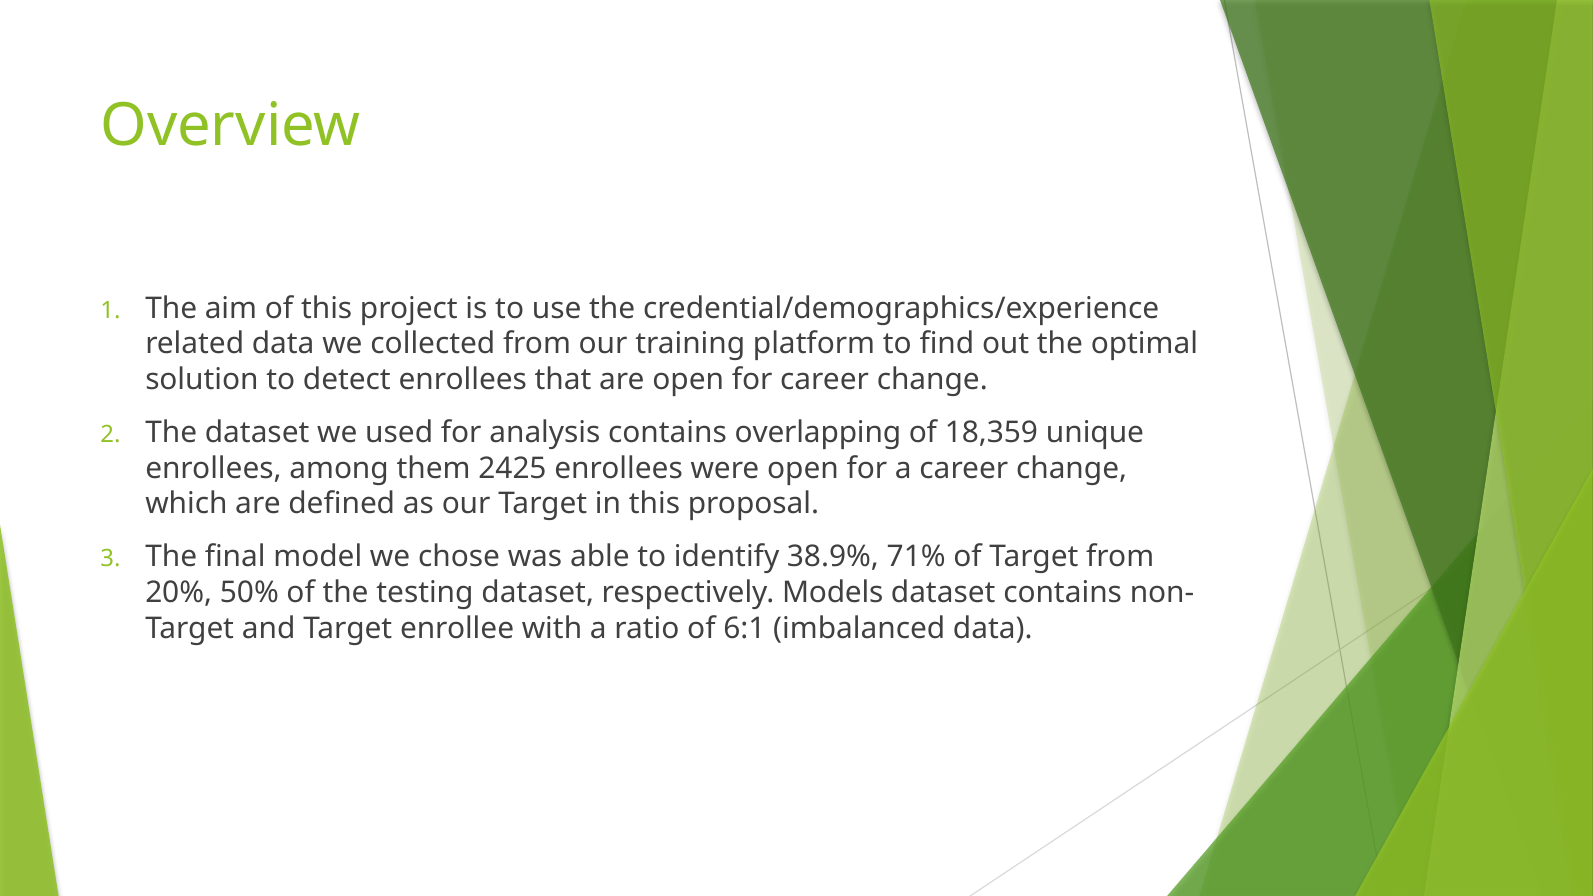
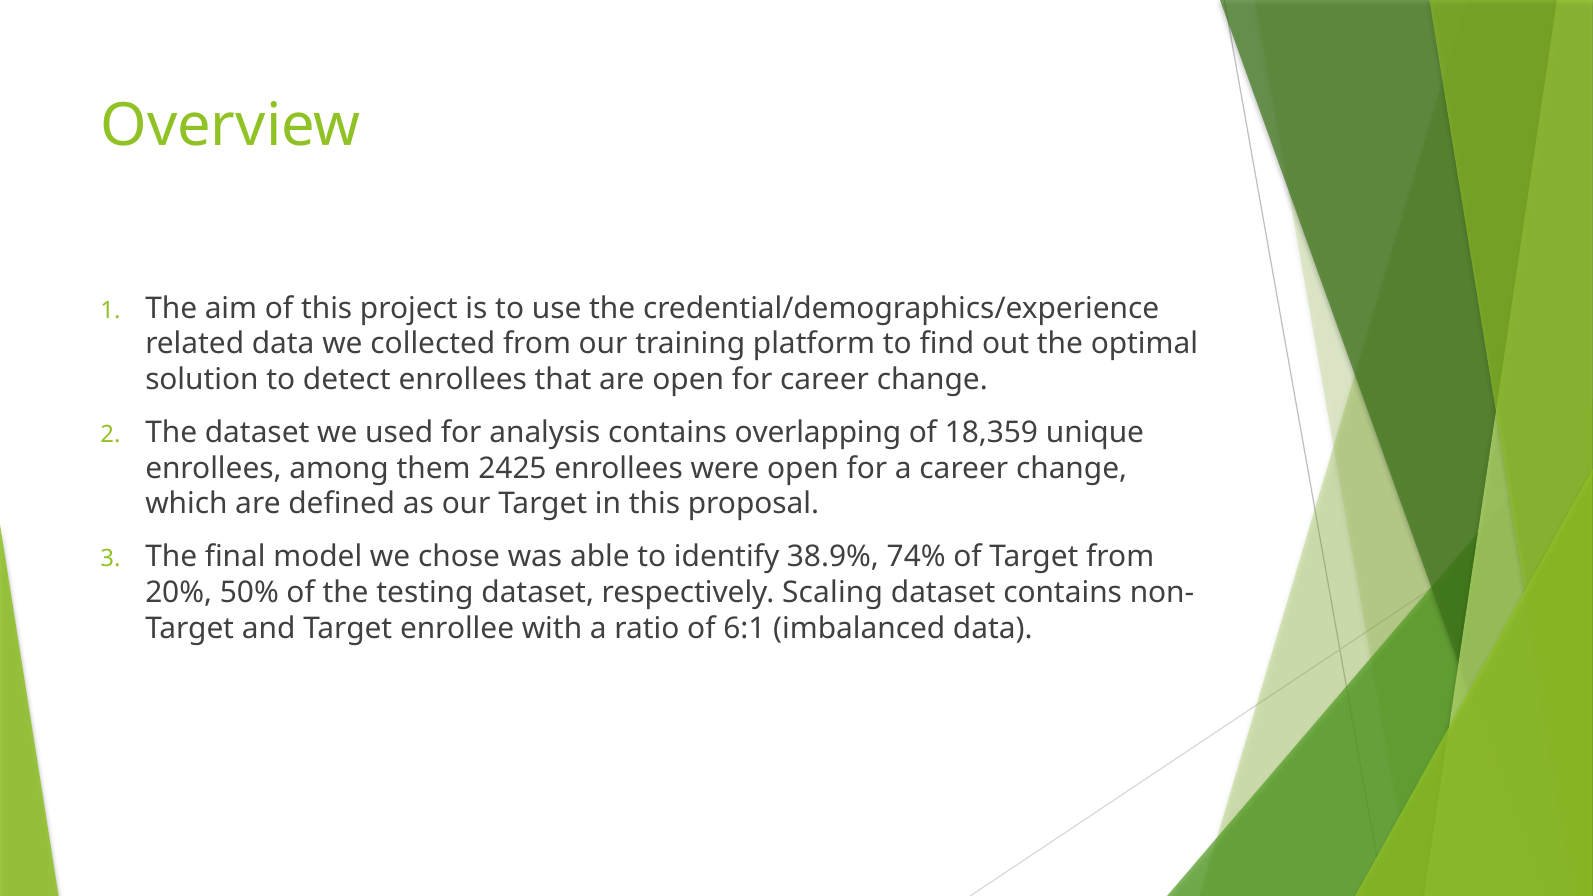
71%: 71% -> 74% (916, 557)
Models: Models -> Scaling (833, 592)
